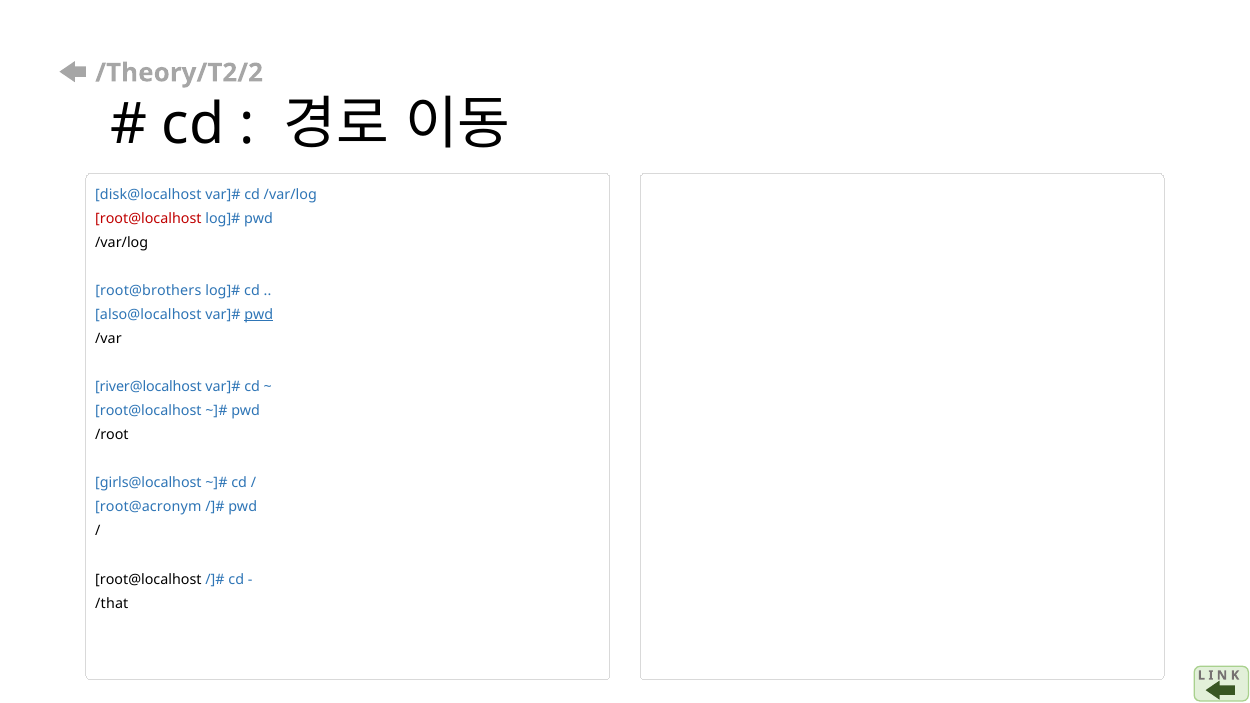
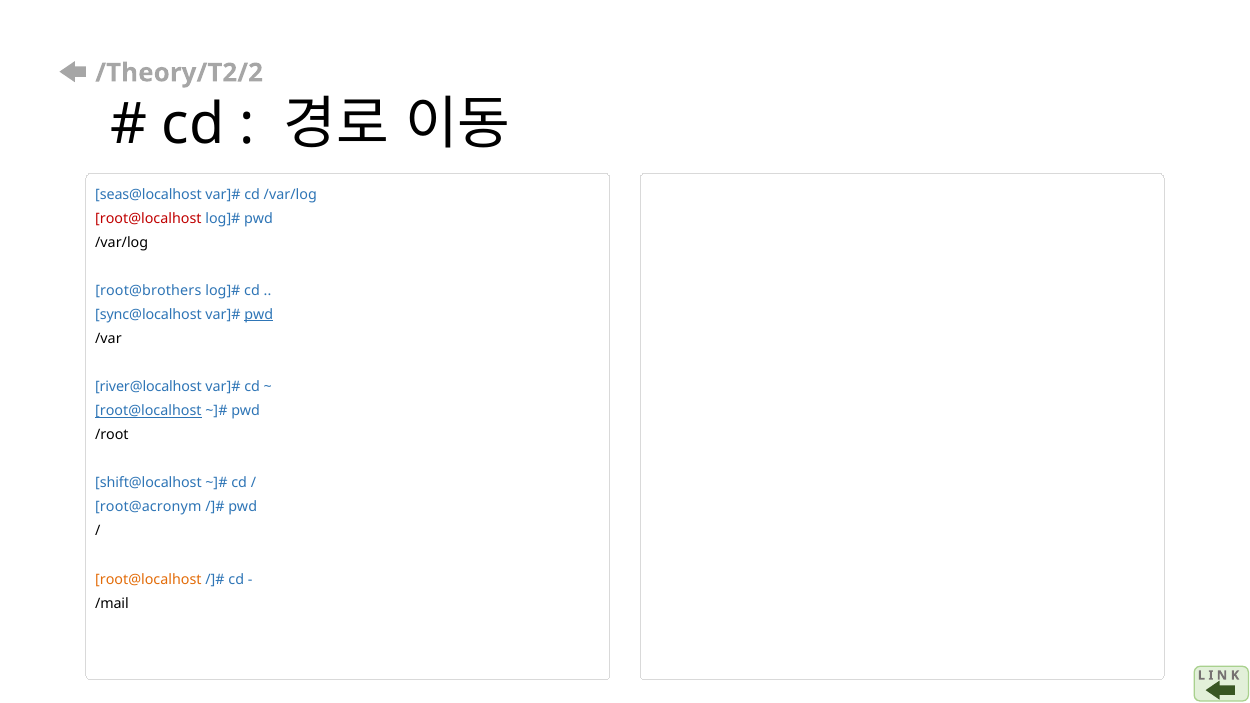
disk@localhost: disk@localhost -> seas@localhost (148, 194)
also@localhost: also@localhost -> sync@localhost (148, 315)
root@localhost underline: none -> present (148, 411)
girls@localhost: girls@localhost -> shift@localhost (148, 483)
root@localhost colour: black -> orange (148, 579)
/that: /that -> /mail (112, 603)
